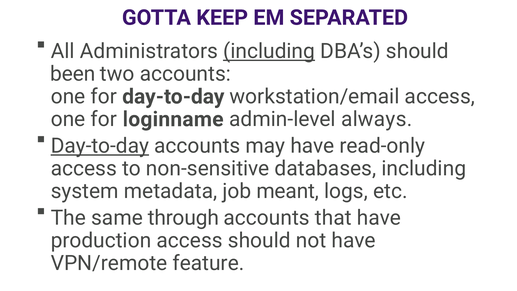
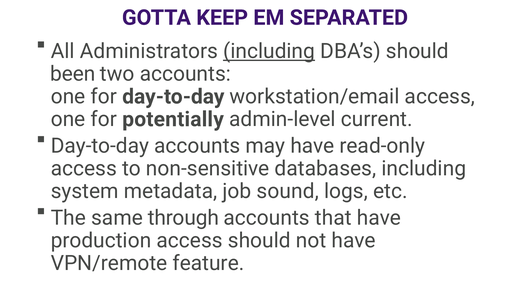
loginname: loginname -> potentially (173, 119)
always: always -> current (377, 119)
Day-to-day underline: present -> none (100, 146)
meant: meant -> sound (288, 191)
